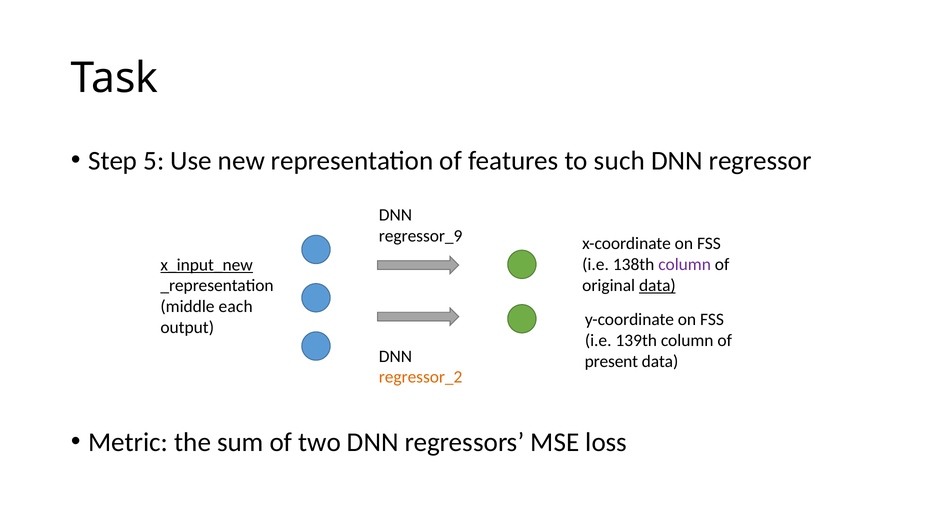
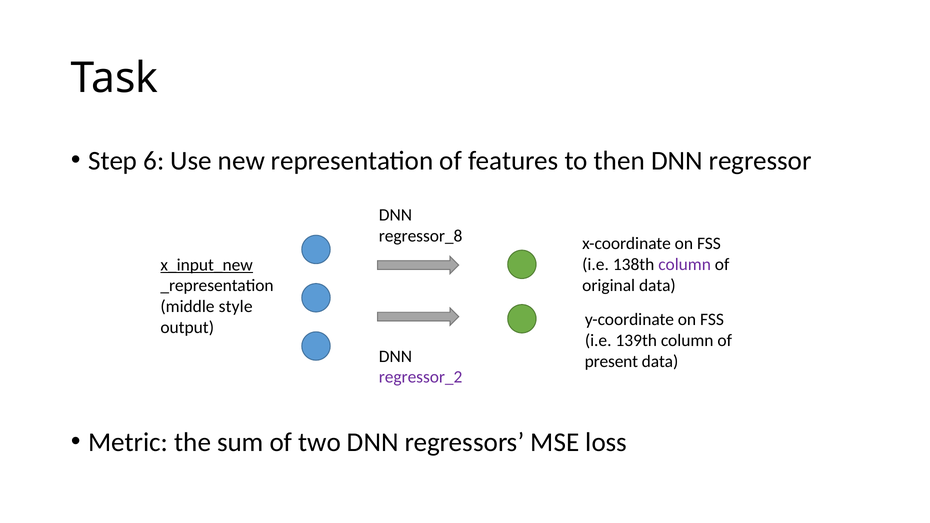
5: 5 -> 6 (154, 161)
such: such -> then (619, 161)
regressor_9: regressor_9 -> regressor_8 (421, 236)
data underline: present -> none (657, 285)
each: each -> style (236, 307)
regressor_2 colour: orange -> purple (421, 377)
